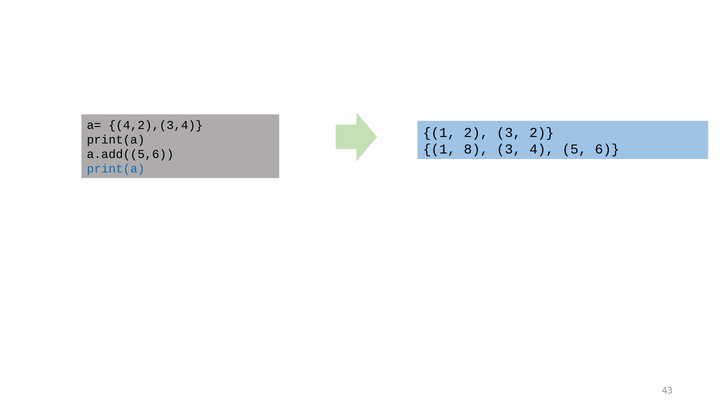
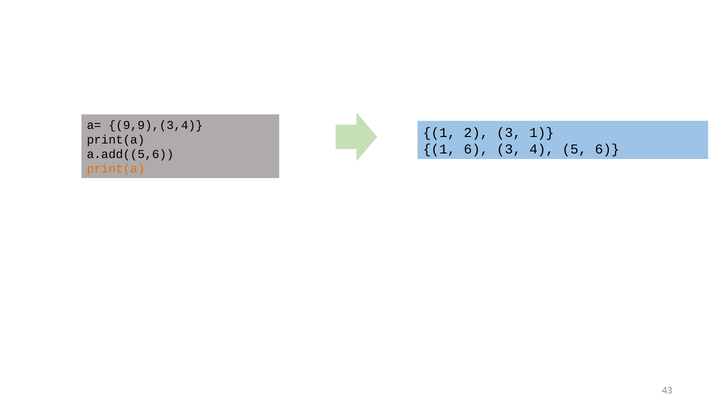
4,2),(3,4: 4,2),(3,4 -> 9,9),(3,4 (156, 125)
3 2: 2 -> 1 (542, 132)
1 8: 8 -> 6 (476, 149)
print(a colour: blue -> orange (116, 169)
